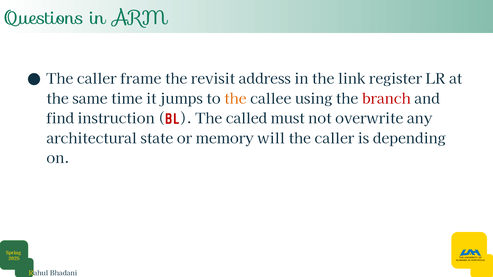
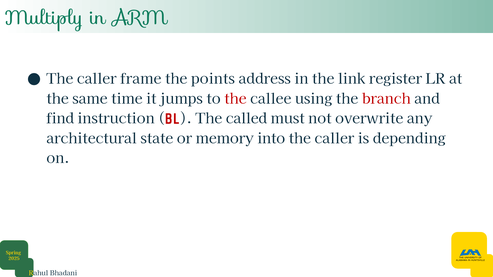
Questions: Questions -> Multiply (44, 18)
revisit: revisit -> points (213, 79)
the colour: orange -> red (235, 99)
will: will -> into (271, 139)
